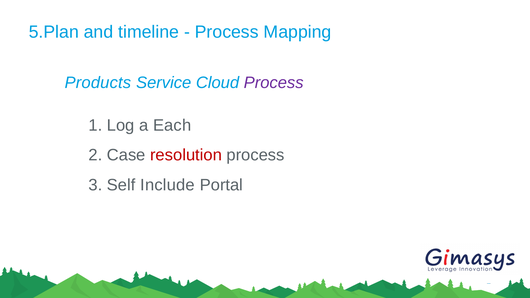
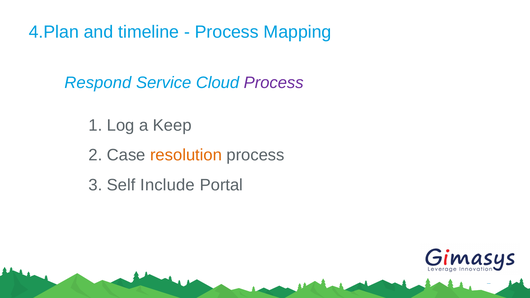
5.Plan: 5.Plan -> 4.Plan (54, 32)
Products: Products -> Respond (98, 83)
Each: Each -> Keep (172, 125)
resolution colour: red -> orange (186, 155)
